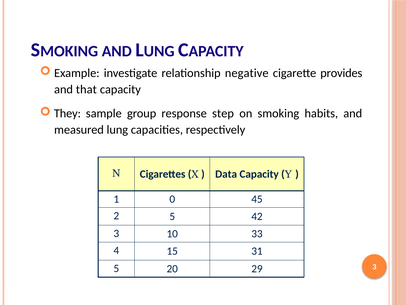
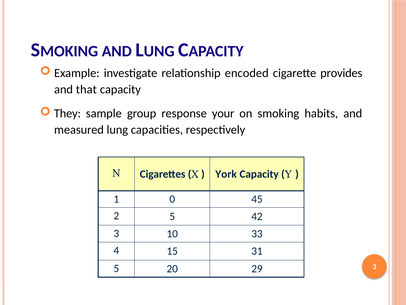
negative: negative -> encoded (247, 73)
step: step -> your (223, 113)
Data: Data -> York (226, 174)
